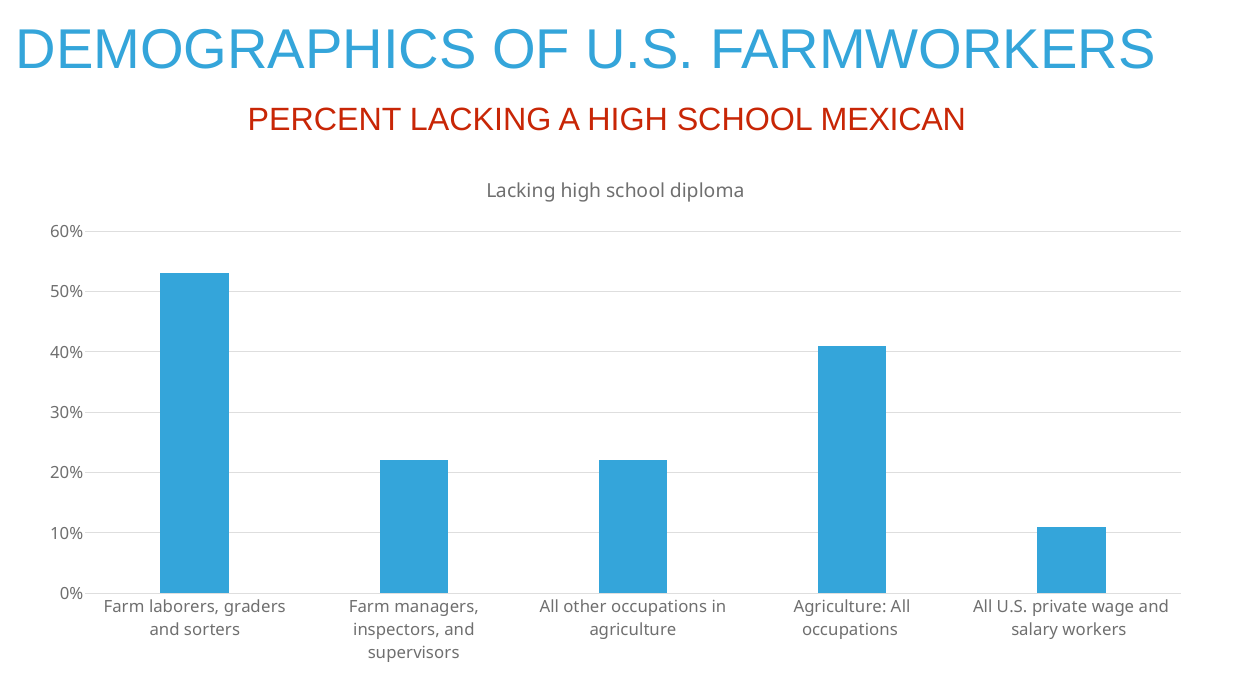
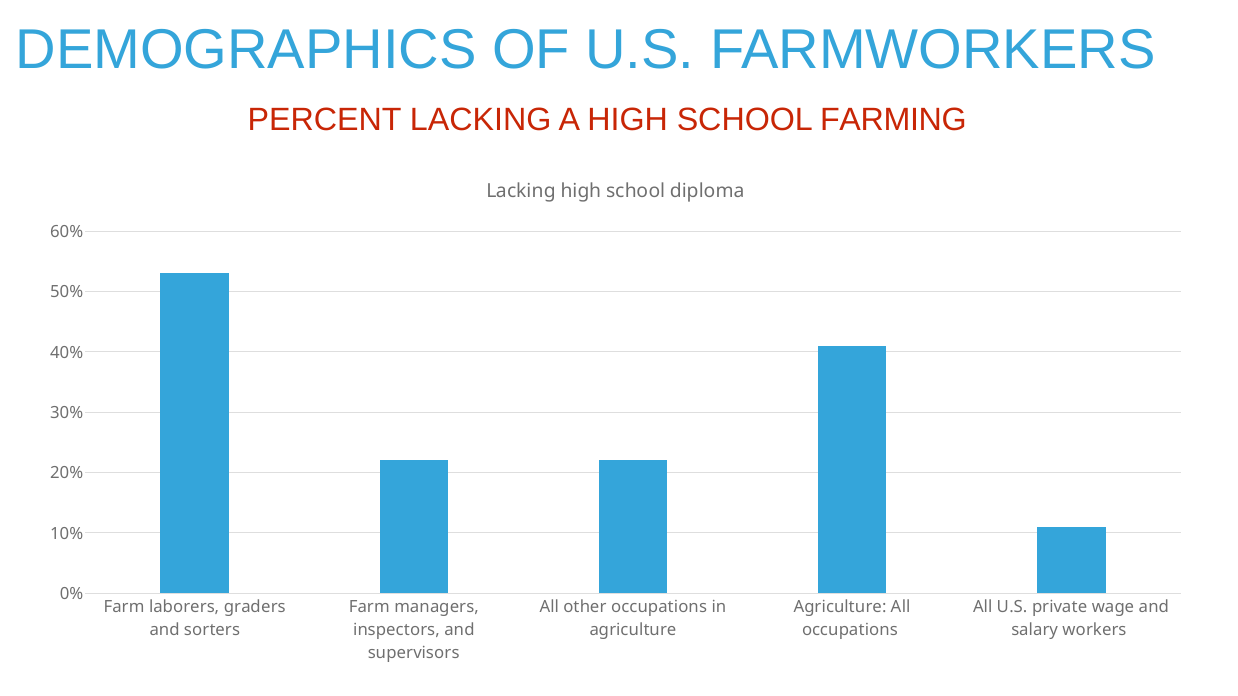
MEXICAN: MEXICAN -> FARMING (893, 120)
